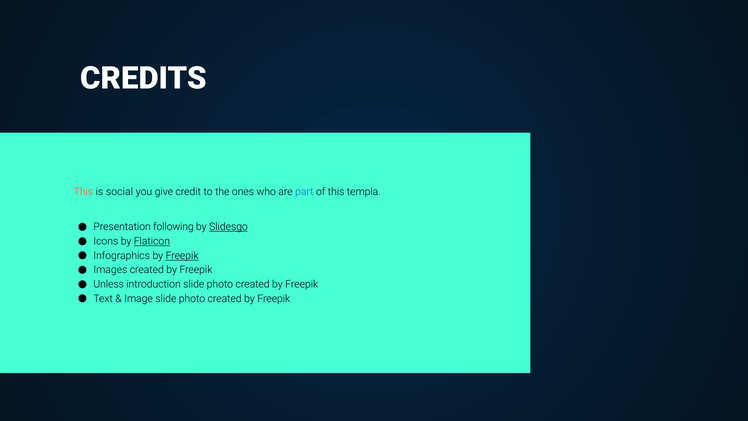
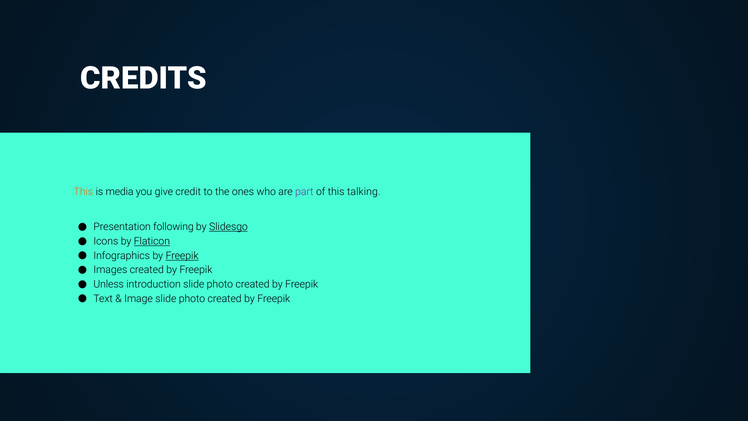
social: social -> media (120, 192)
part colour: blue -> purple (304, 192)
templa: templa -> talking (364, 192)
